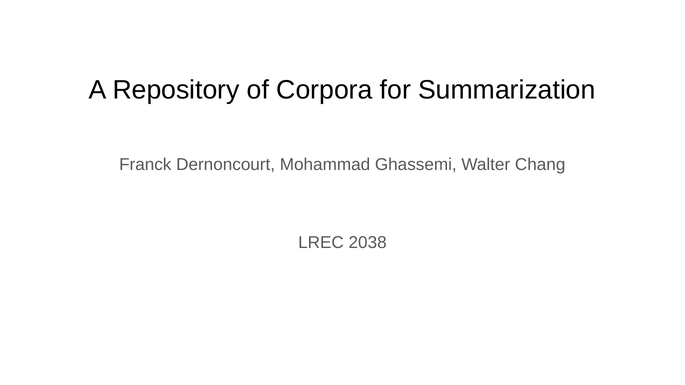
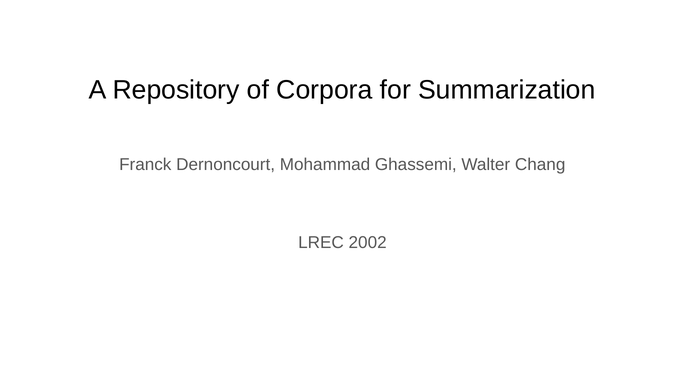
2038: 2038 -> 2002 (368, 243)
